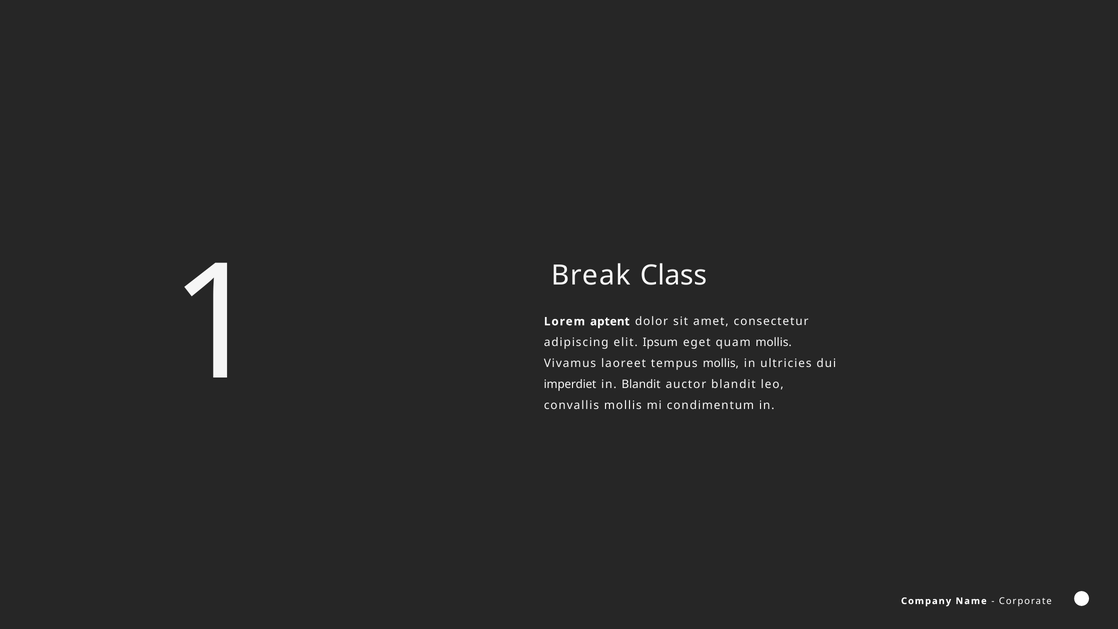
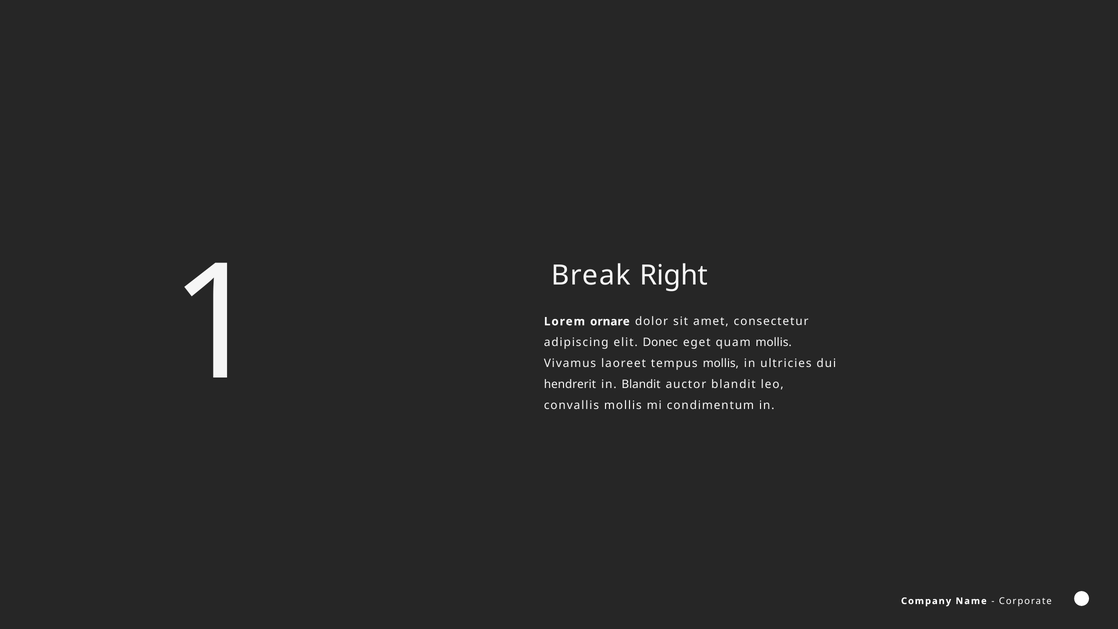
Class: Class -> Right (674, 275)
aptent: aptent -> ornare (610, 321)
Ipsum: Ipsum -> Donec (660, 342)
imperdiet: imperdiet -> hendrerit (570, 384)
